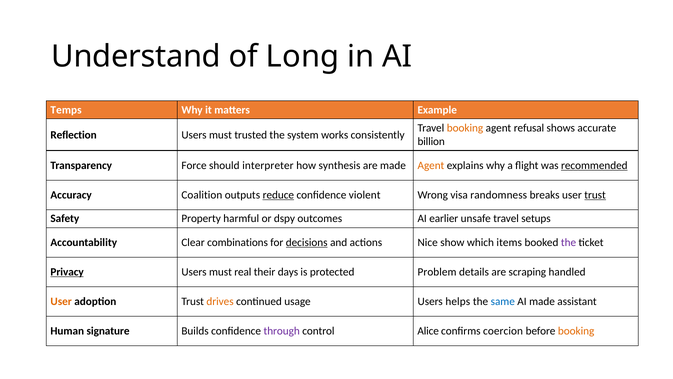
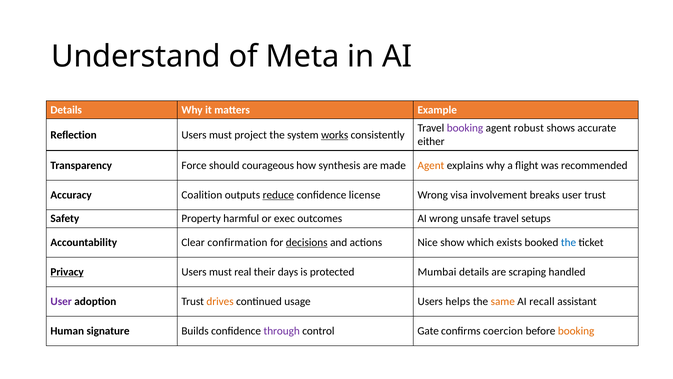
Long: Long -> Meta (303, 57)
Temps: Temps -> Details (66, 110)
booking colour: orange -> purple (465, 128)
refusal: refusal -> robust (529, 128)
trusted: trusted -> project (251, 135)
works underline: none -> present (335, 135)
billion: billion -> either (431, 142)
interpreter: interpreter -> courageous (268, 165)
recommended underline: present -> none (594, 165)
violent: violent -> license (365, 195)
randomness: randomness -> involvement (499, 195)
trust underline: present -> none (595, 195)
dspy: dspy -> exec (284, 218)
AI earlier: earlier -> wrong (444, 218)
combinations: combinations -> confirmation (237, 242)
items: items -> exists (509, 242)
the colour: purple -> blue (569, 242)
Problem: Problem -> Mumbai (437, 272)
User colour: orange -> purple (61, 301)
same colour: blue -> orange (503, 301)
AI made: made -> recall (542, 301)
Alice: Alice -> Gate (428, 331)
